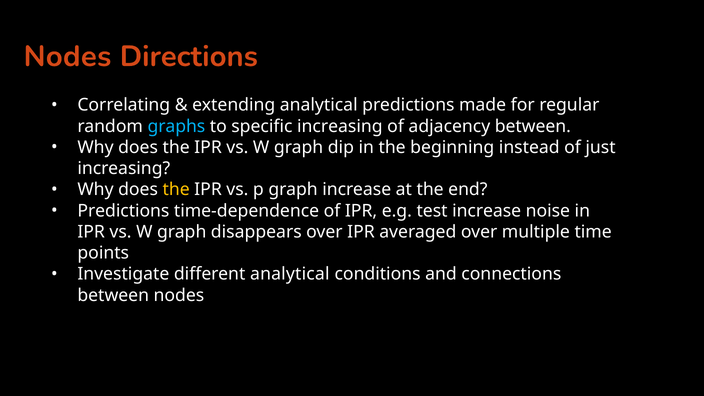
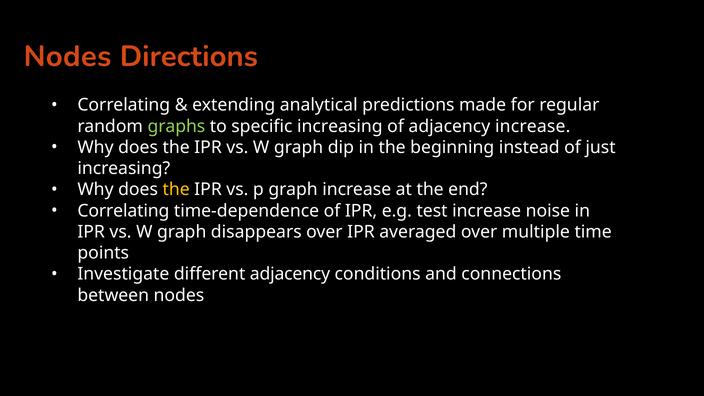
graphs colour: light blue -> light green (176, 126)
adjacency between: between -> increase (533, 126)
Predictions: Predictions -> Correlating (123, 211)
different analytical: analytical -> adjacency (290, 274)
